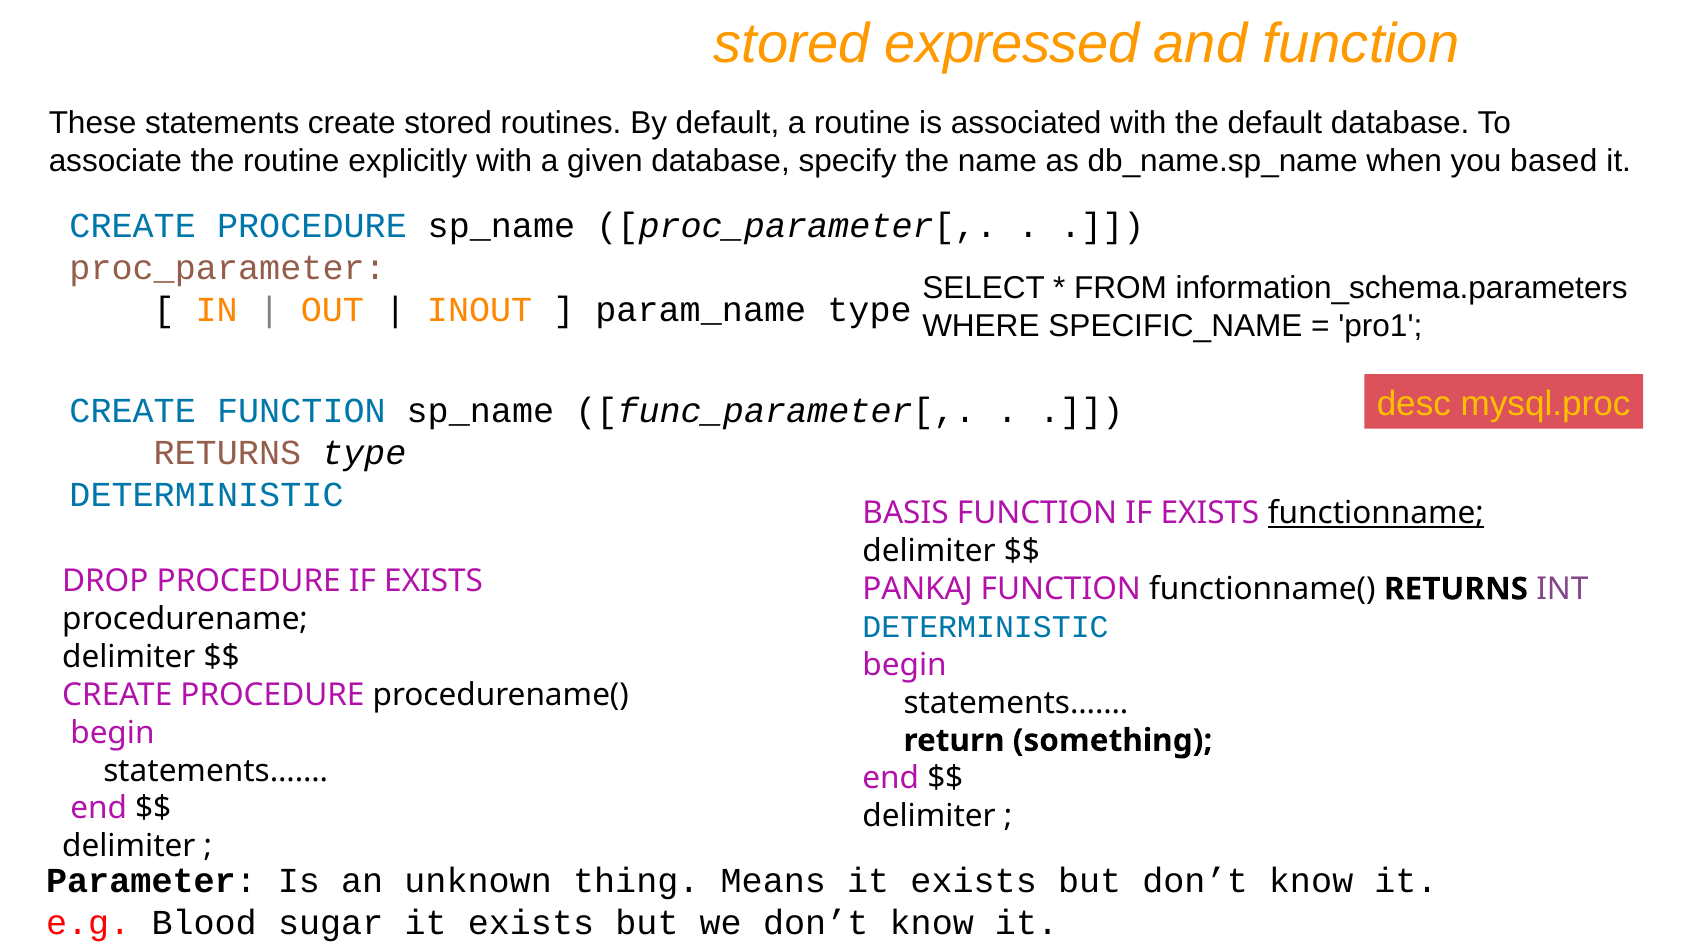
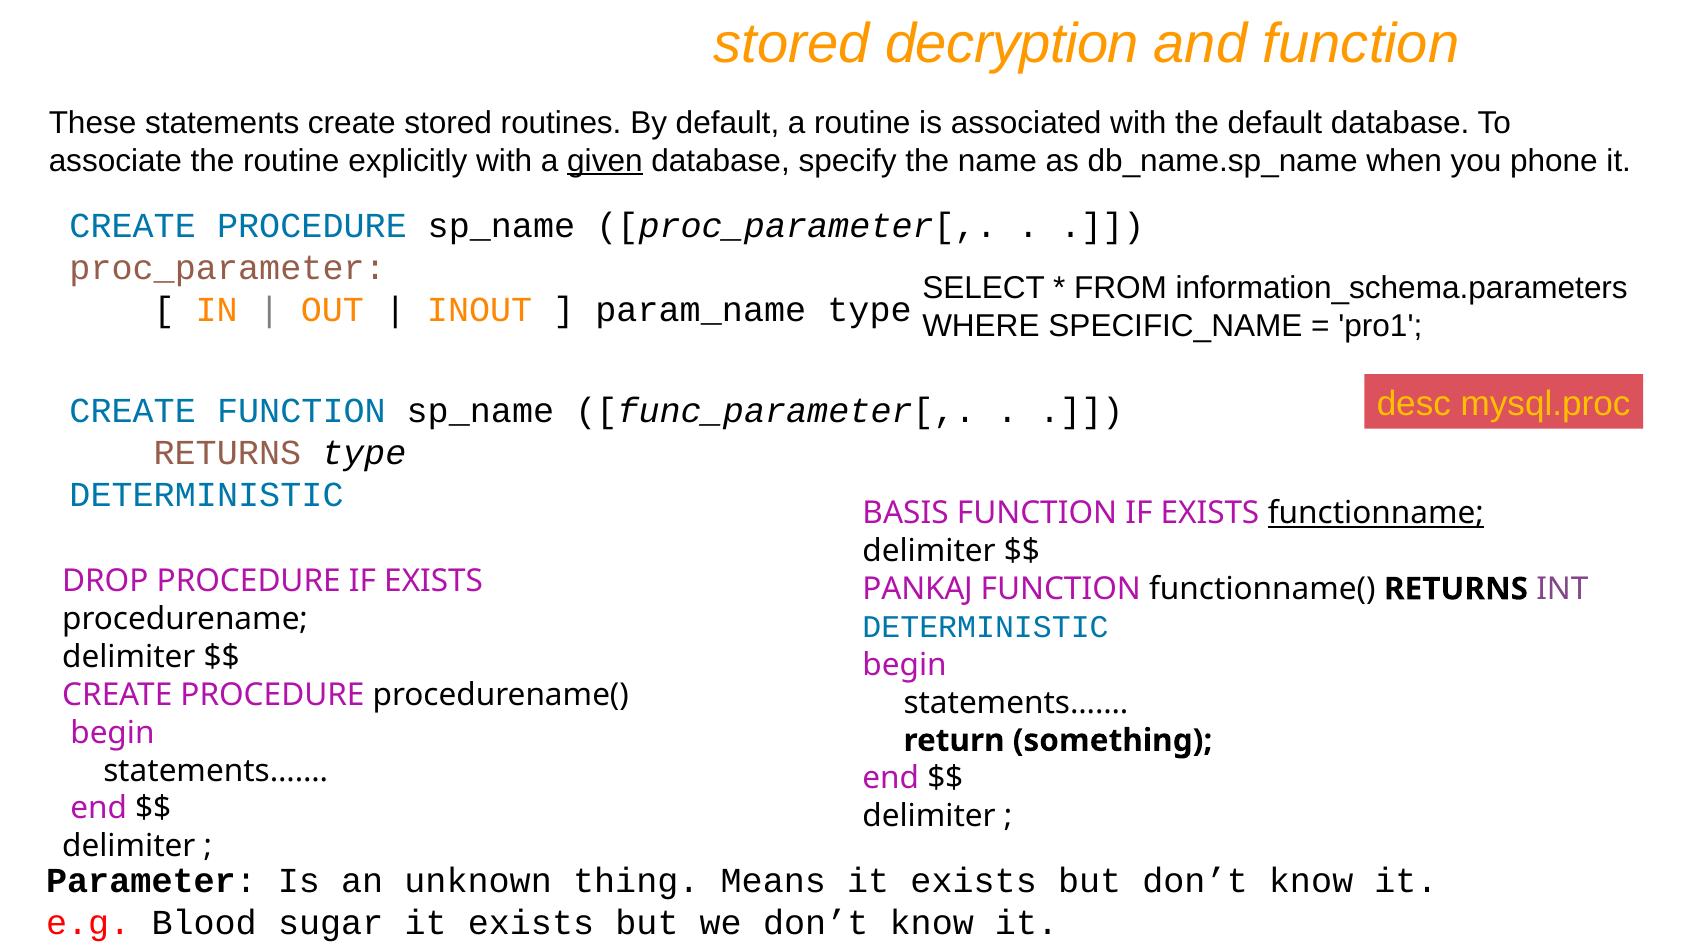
expressed: expressed -> decryption (1012, 44)
given underline: none -> present (605, 161)
based: based -> phone (1554, 161)
